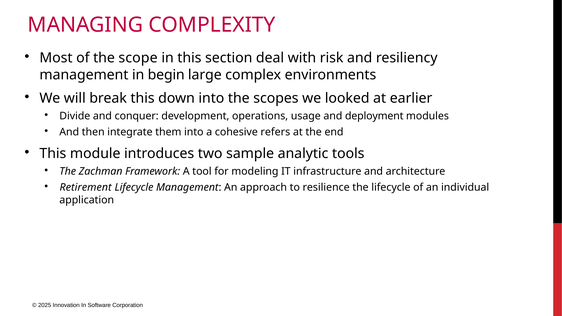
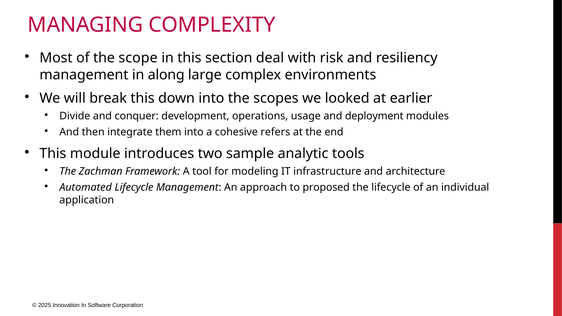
begin: begin -> along (166, 75)
Retirement: Retirement -> Automated (86, 187)
resilience: resilience -> proposed (326, 187)
